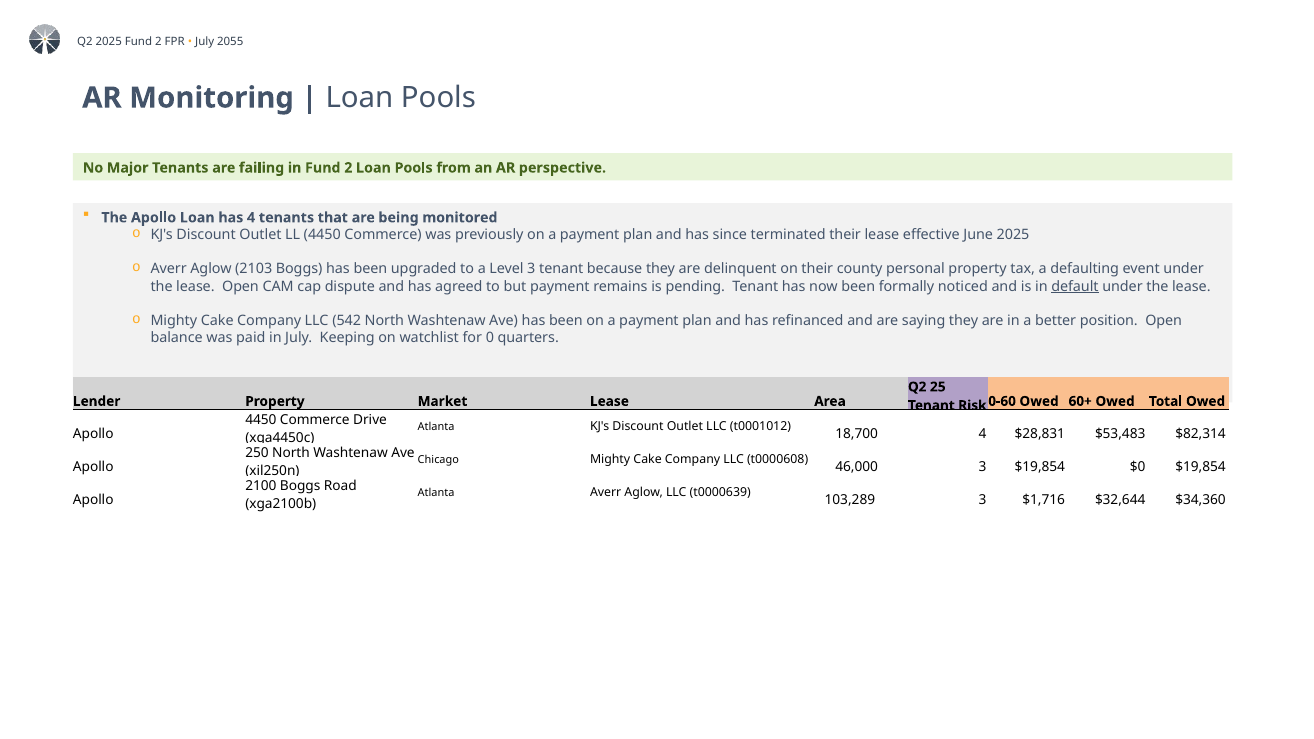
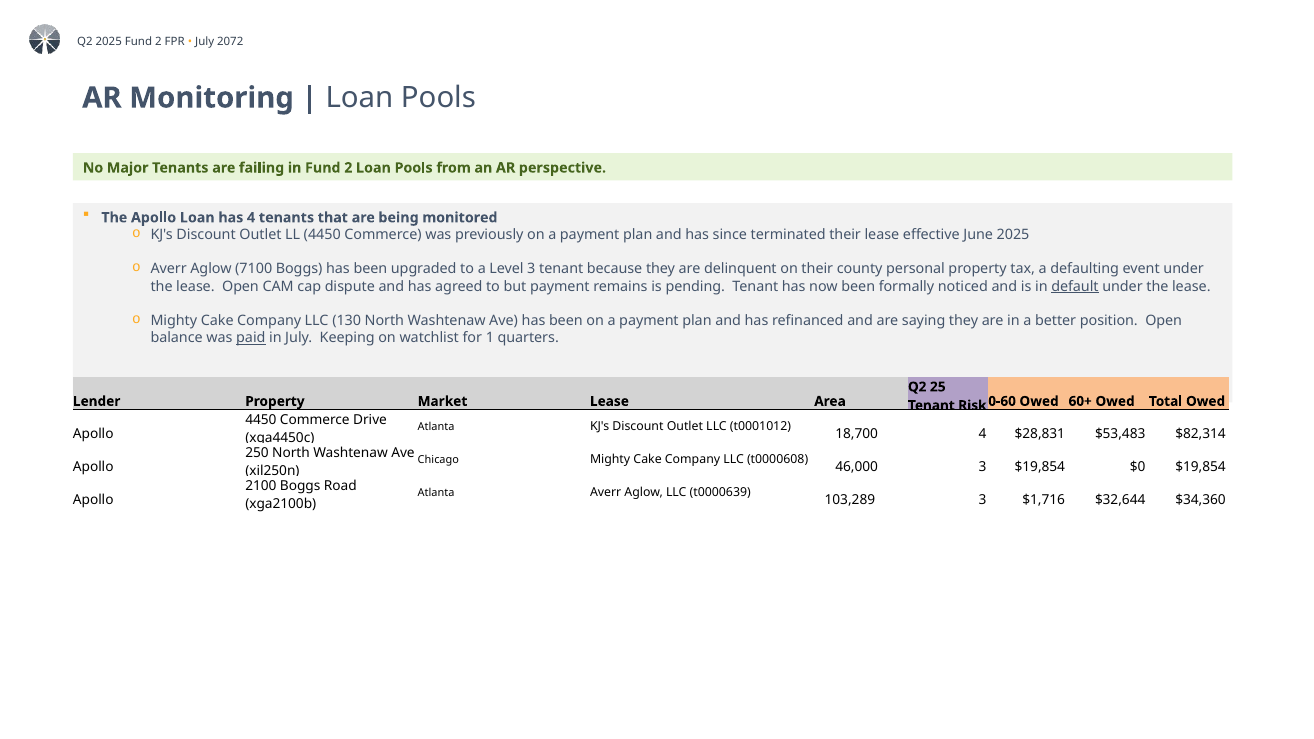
2055: 2055 -> 2072 (230, 42)
2103: 2103 -> 7100 (254, 269)
542: 542 -> 130 (347, 321)
paid underline: none -> present (251, 338)
0: 0 -> 1 (490, 338)
